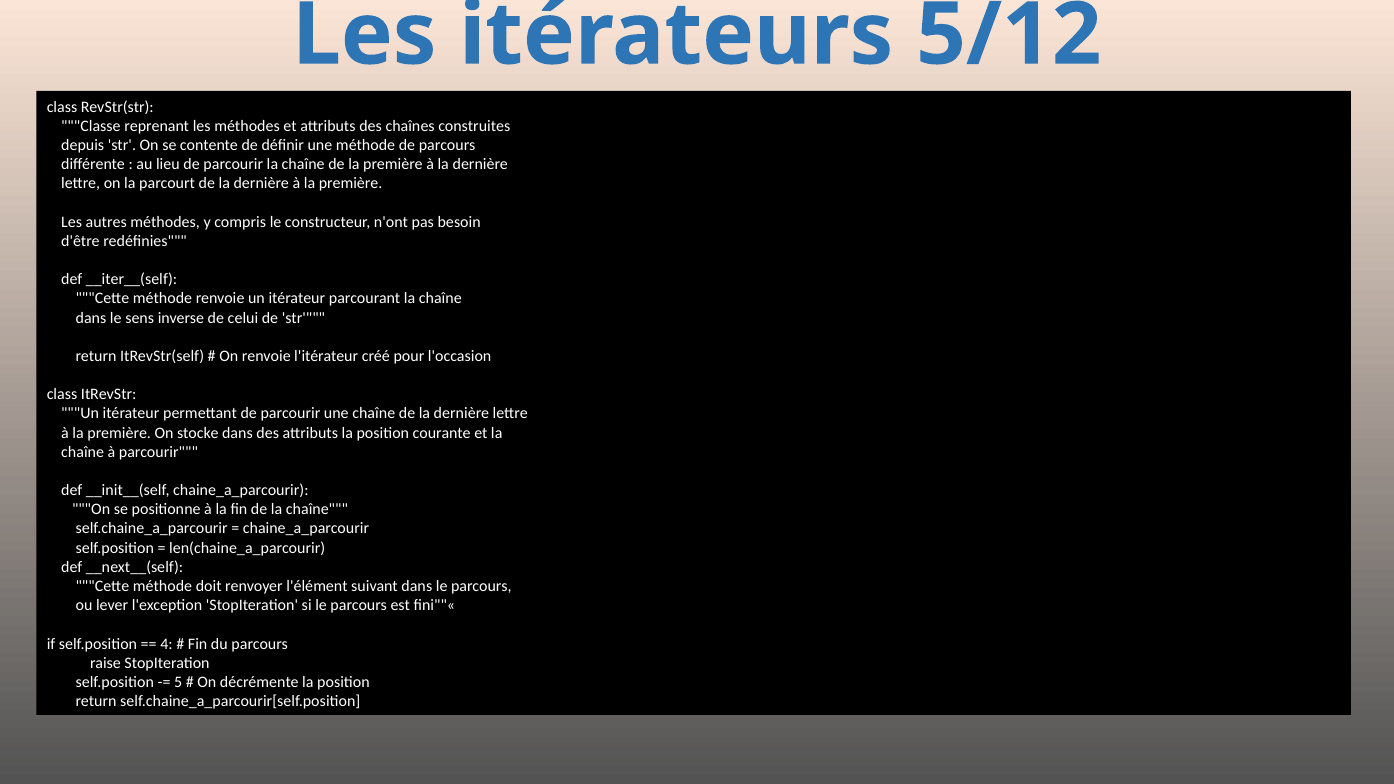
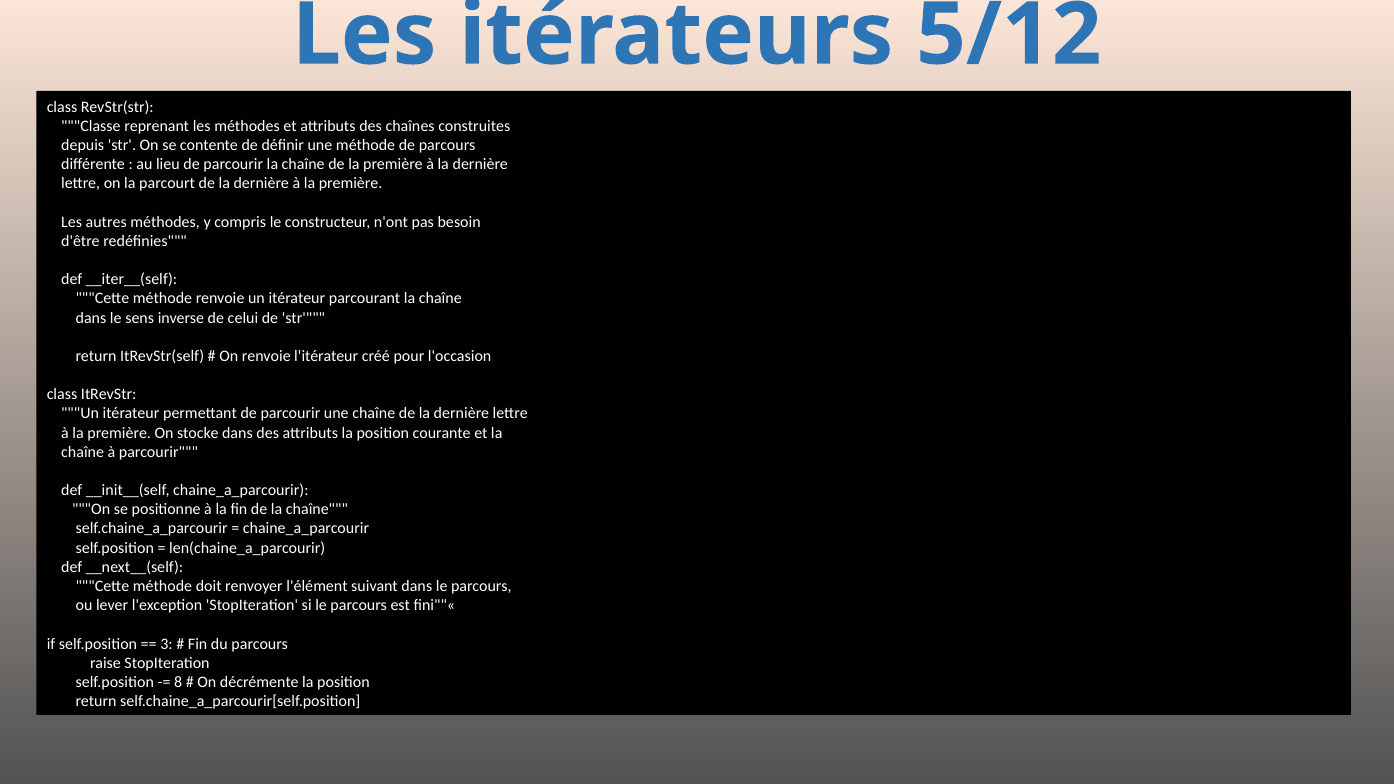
4: 4 -> 3 (166, 644)
5: 5 -> 8 (178, 682)
